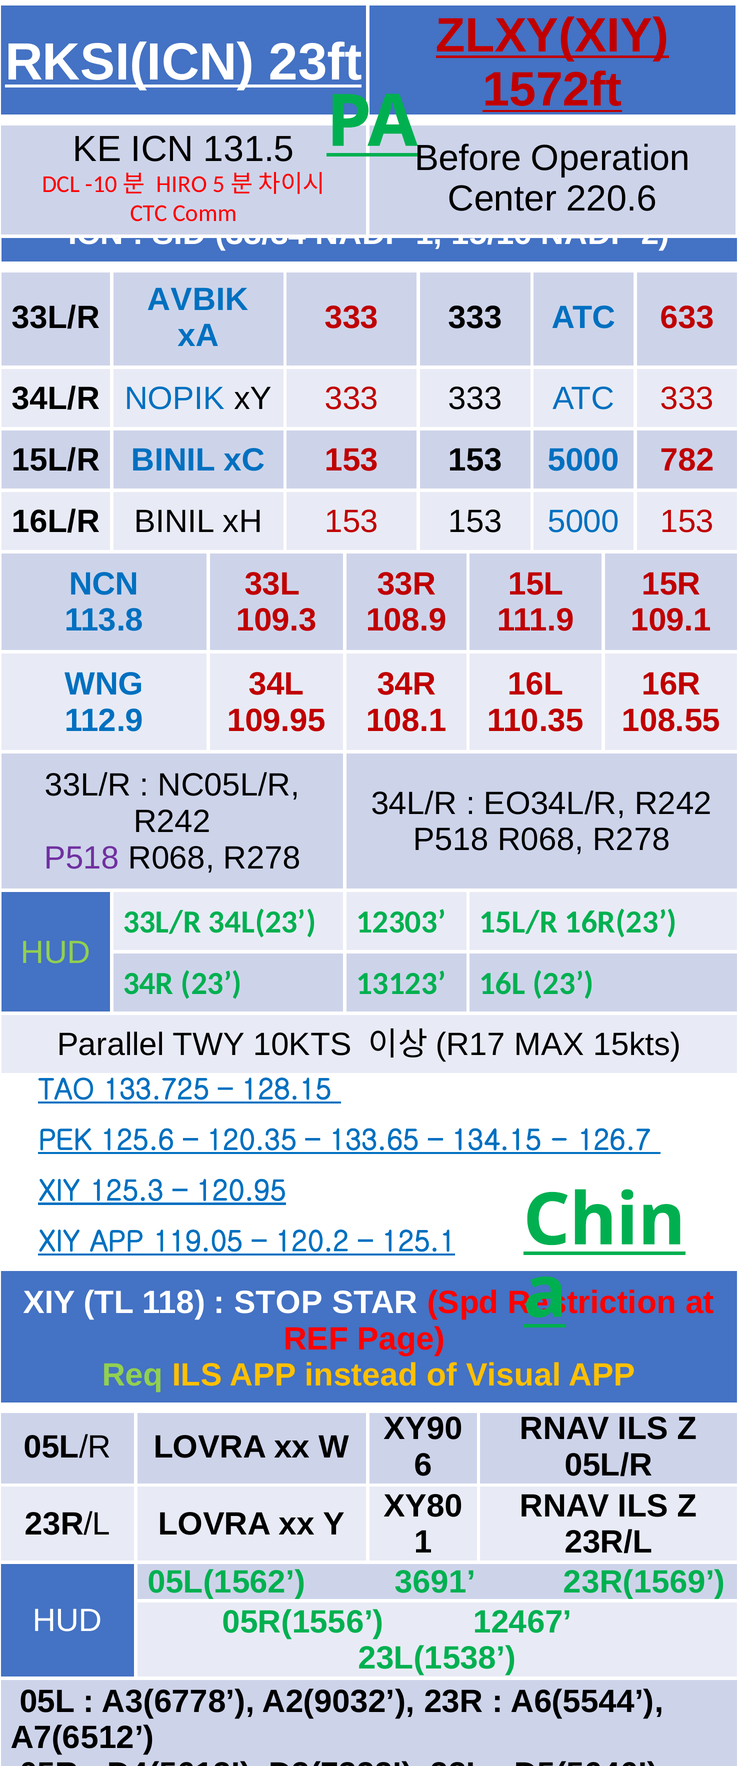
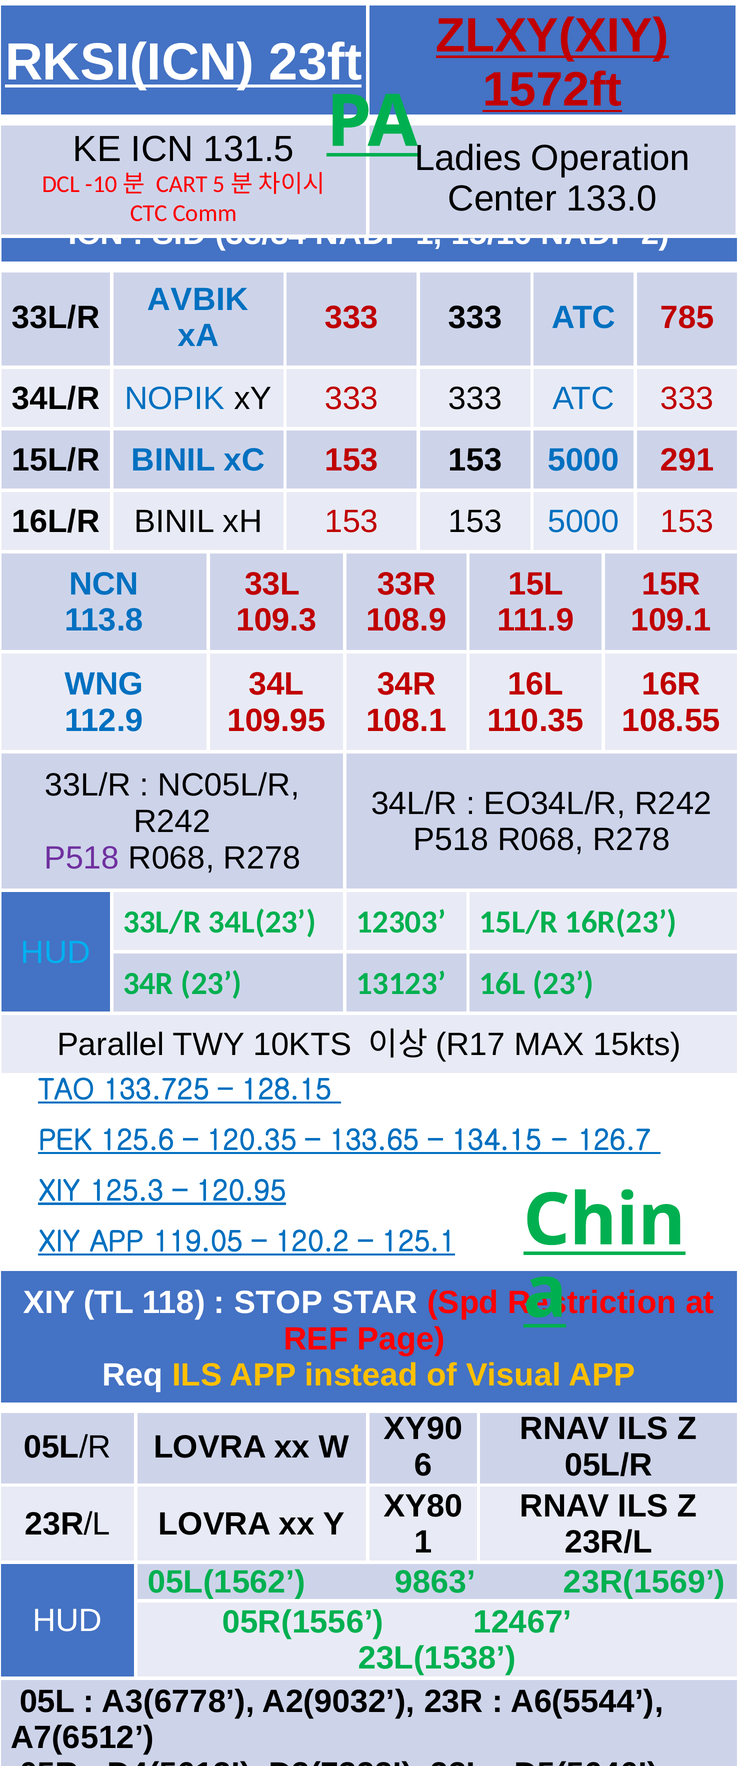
Before: Before -> Ladies (468, 158)
HIRO: HIRO -> CART (182, 184)
220.6: 220.6 -> 133.0 (612, 199)
633: 633 -> 785 (687, 318)
782: 782 -> 291 (687, 460)
HUD colour: light green -> light blue (56, 952)
Req colour: light green -> white (133, 1375)
3691: 3691 -> 9863 (435, 1582)
